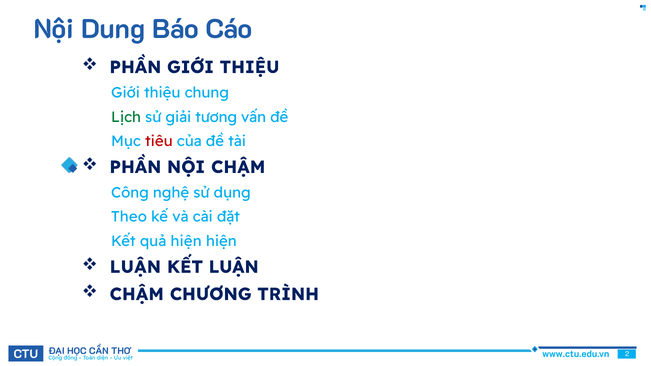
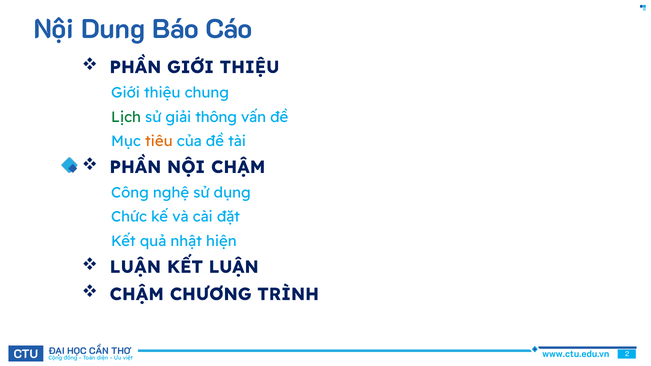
tương: tương -> thông (216, 117)
tiêu colour: red -> orange (159, 141)
Theo: Theo -> Chức (129, 217)
quả hiện: hiện -> nhật (186, 241)
